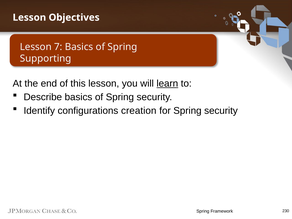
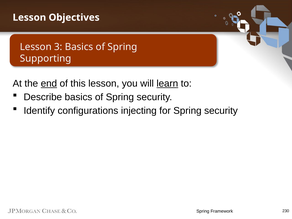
7: 7 -> 3 (58, 47)
end underline: none -> present (49, 83)
creation: creation -> injecting (139, 111)
